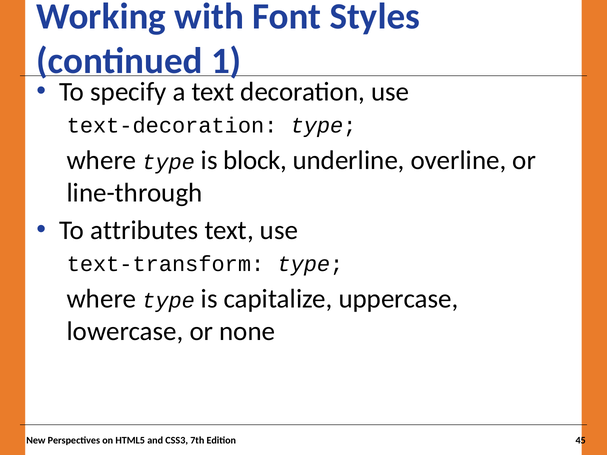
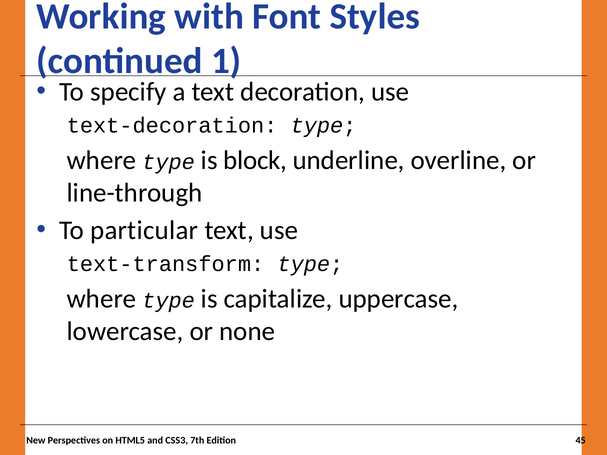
attributes: attributes -> particular (144, 231)
